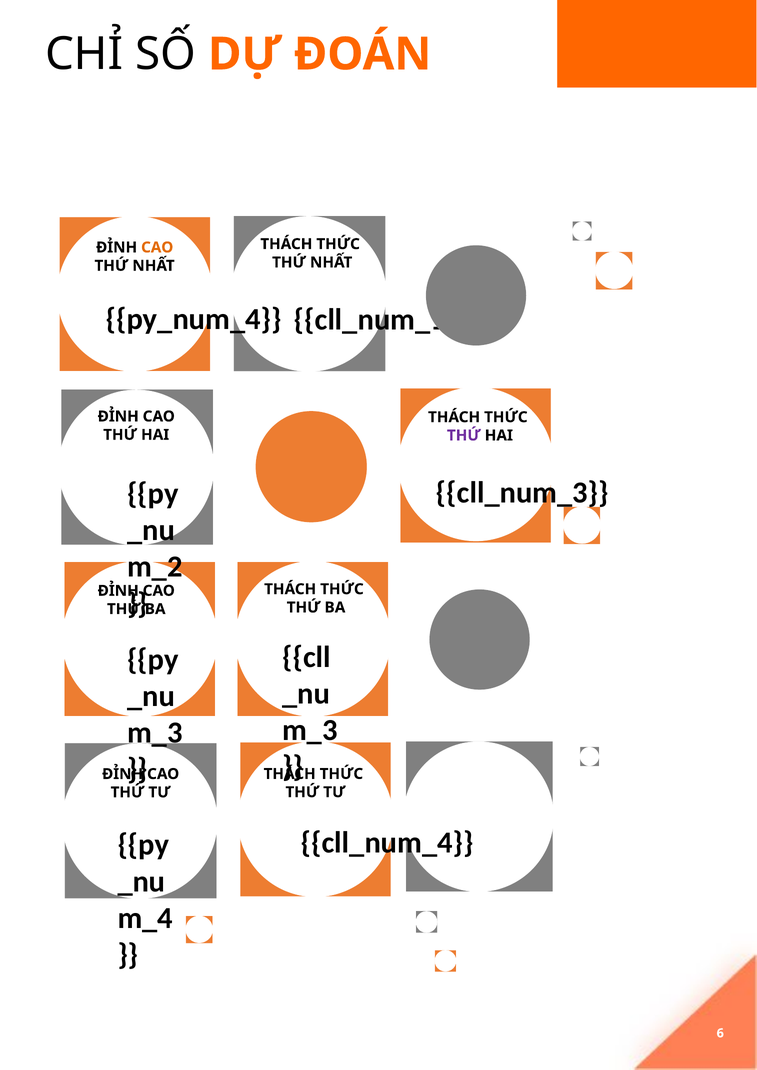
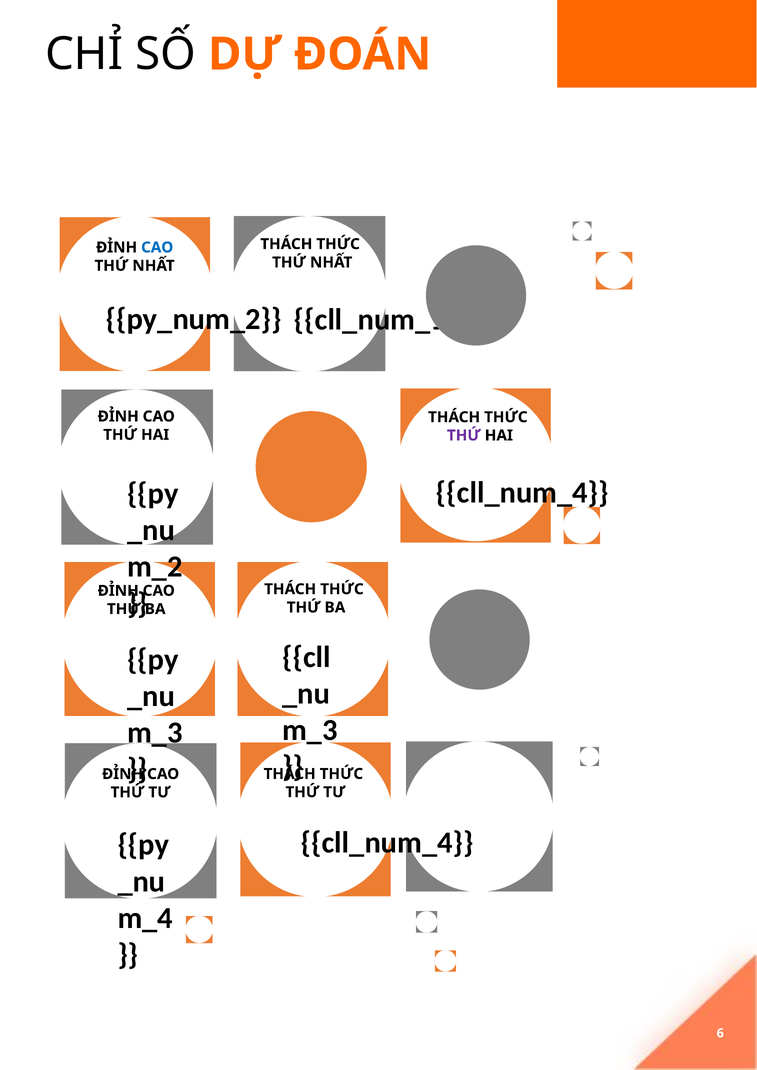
CAO colour: orange -> blue (157, 247)
py_num_4: py_num_4 -> py_num_2 (194, 319)
cll_num_3: cll_num_3 -> cll_num_4 (522, 493)
